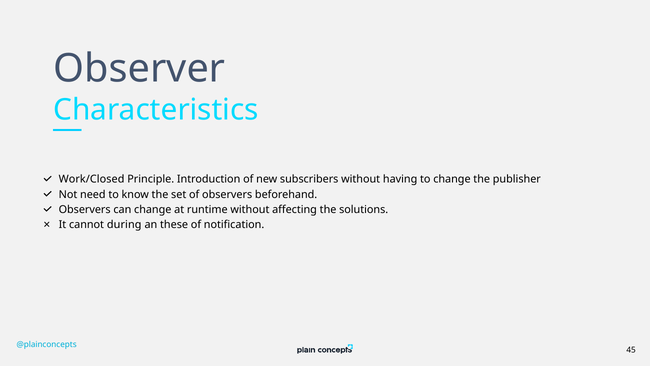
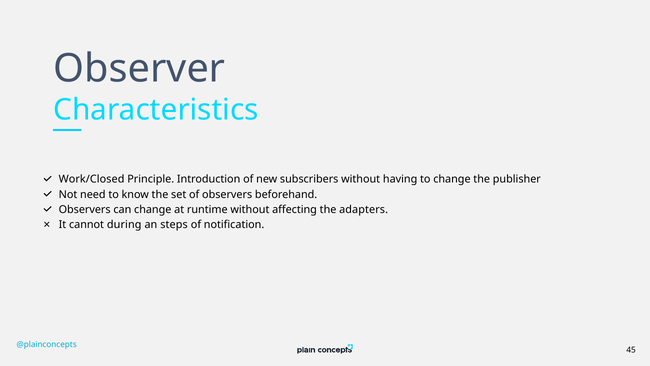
solutions: solutions -> adapters (364, 209)
these: these -> steps (174, 225)
